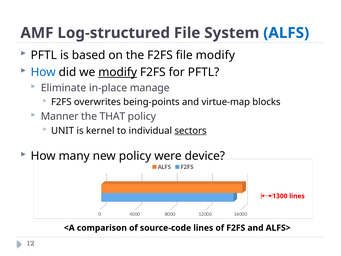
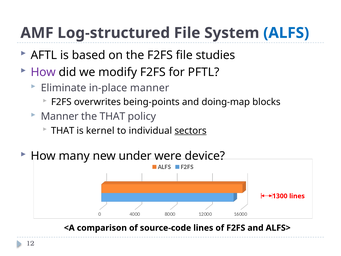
PFTL: PFTL -> AFTL (44, 55)
file modify: modify -> studies (215, 55)
How colour: blue -> purple (43, 72)
modify underline: present -> none (118, 72)
in-place manage: manage -> manner (150, 88)
virtue-map: virtue-map -> doing-map (226, 102)
UNIT: UNIT -> THAT (63, 131)
new policy: policy -> under (135, 156)
